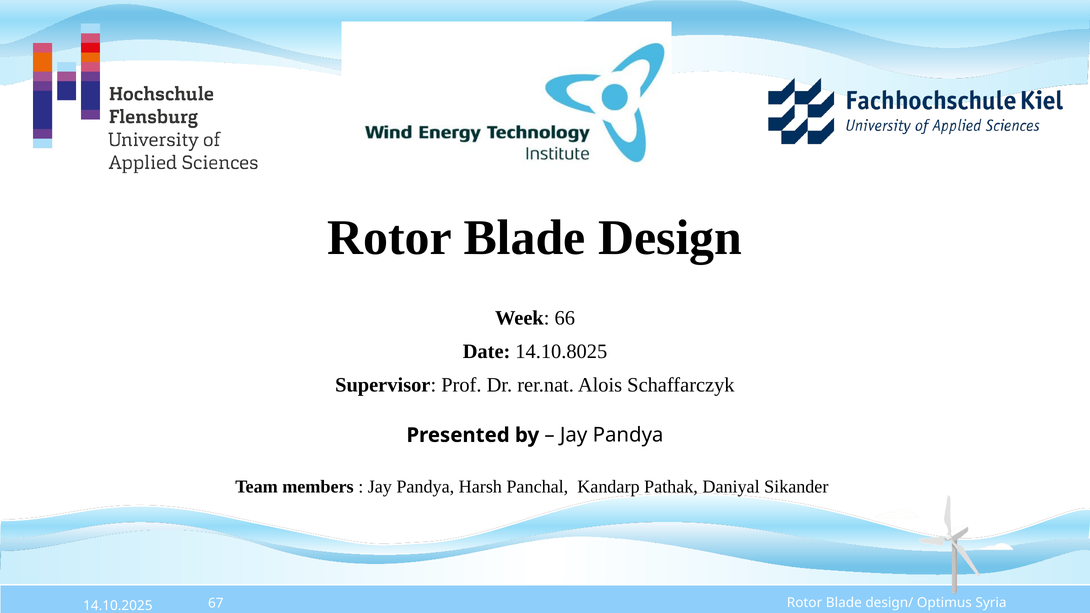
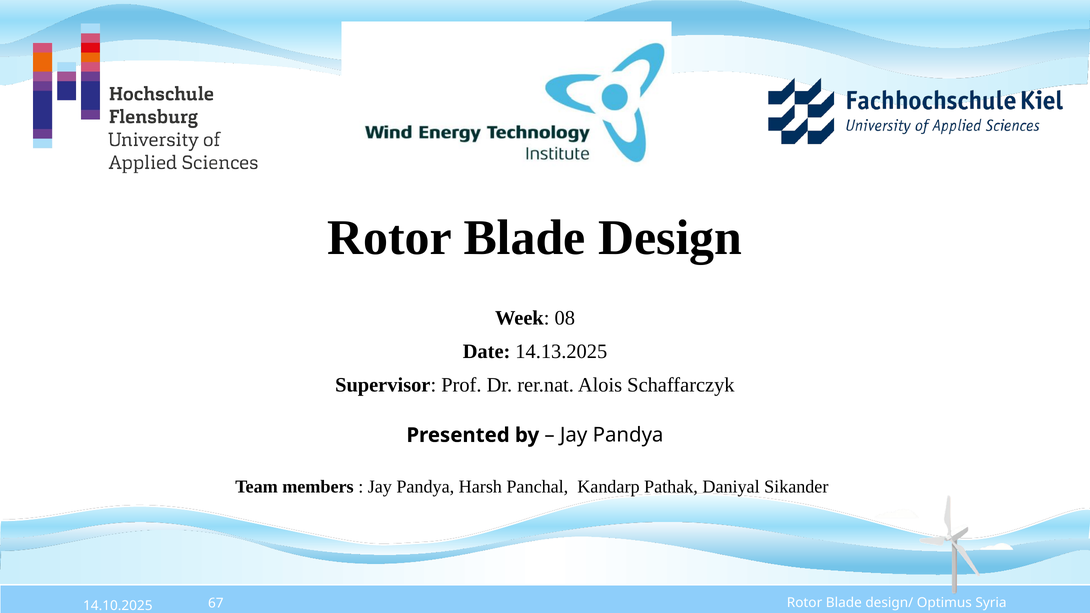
66: 66 -> 08 (565, 318)
14.10.8025: 14.10.8025 -> 14.13.2025 (561, 352)
